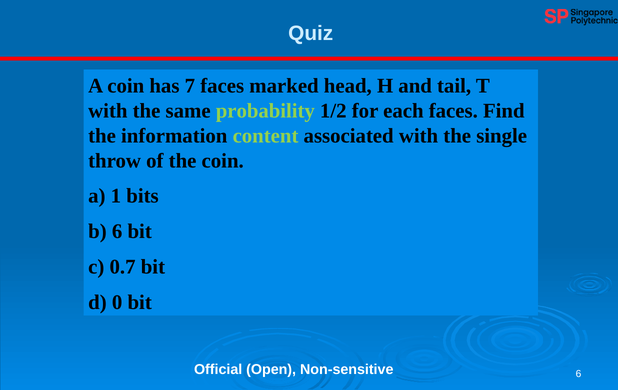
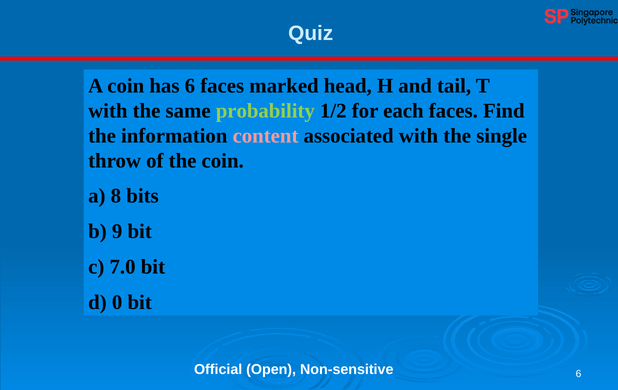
has 7: 7 -> 6 (190, 86)
content colour: light green -> pink (266, 136)
1: 1 -> 8 (116, 196)
b 6: 6 -> 9 (117, 231)
0.7: 0.7 -> 7.0 (123, 267)
